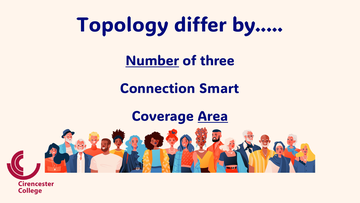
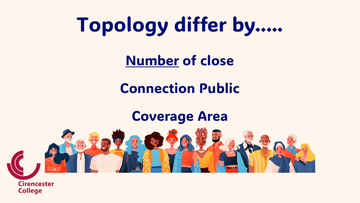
three: three -> close (217, 61)
Smart: Smart -> Public (219, 88)
Area underline: present -> none (213, 116)
